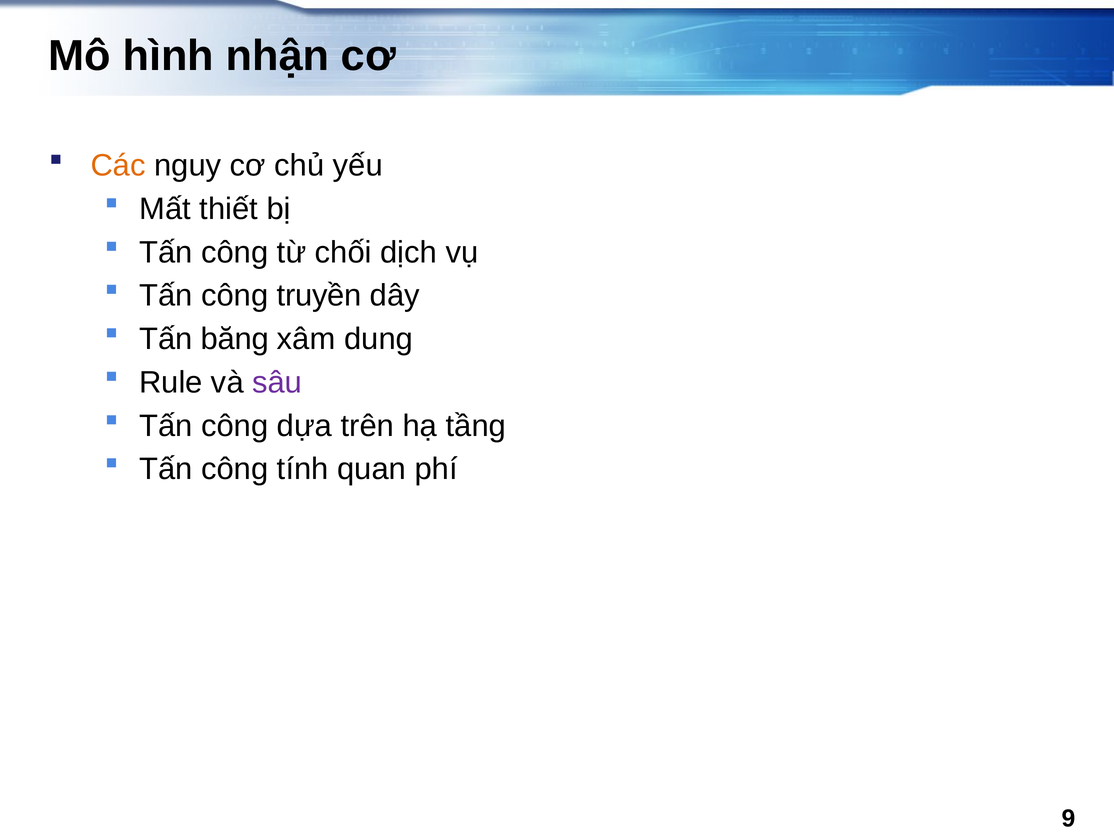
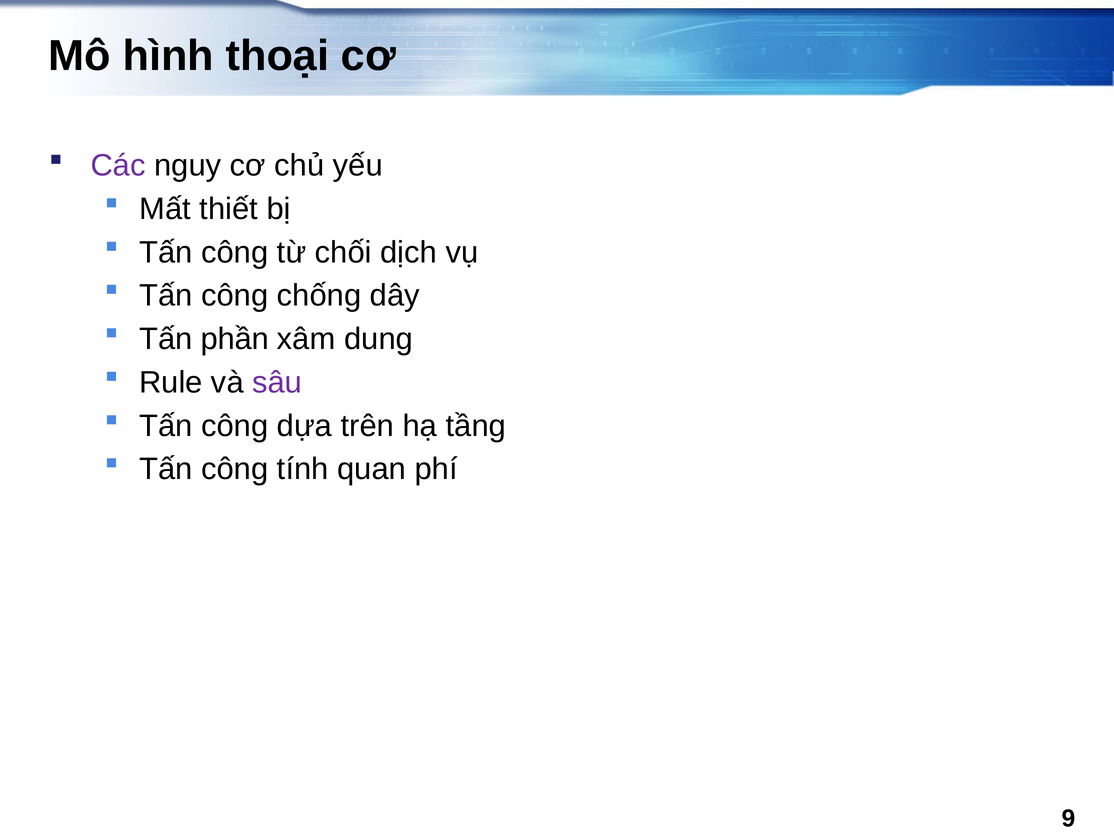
nhận: nhận -> thoại (277, 56)
Các colour: orange -> purple (118, 166)
truyền: truyền -> chống (319, 296)
băng: băng -> phần (235, 339)
